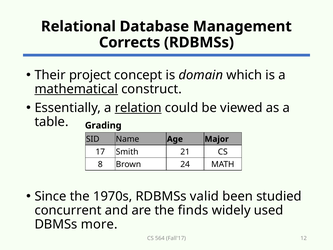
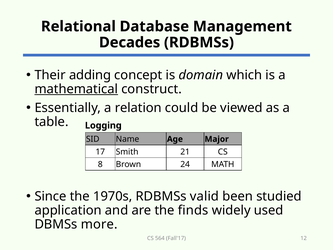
Corrects: Corrects -> Decades (130, 42)
project: project -> adding (90, 75)
relation underline: present -> none (138, 108)
Grading: Grading -> Logging (103, 125)
concurrent: concurrent -> application (68, 210)
